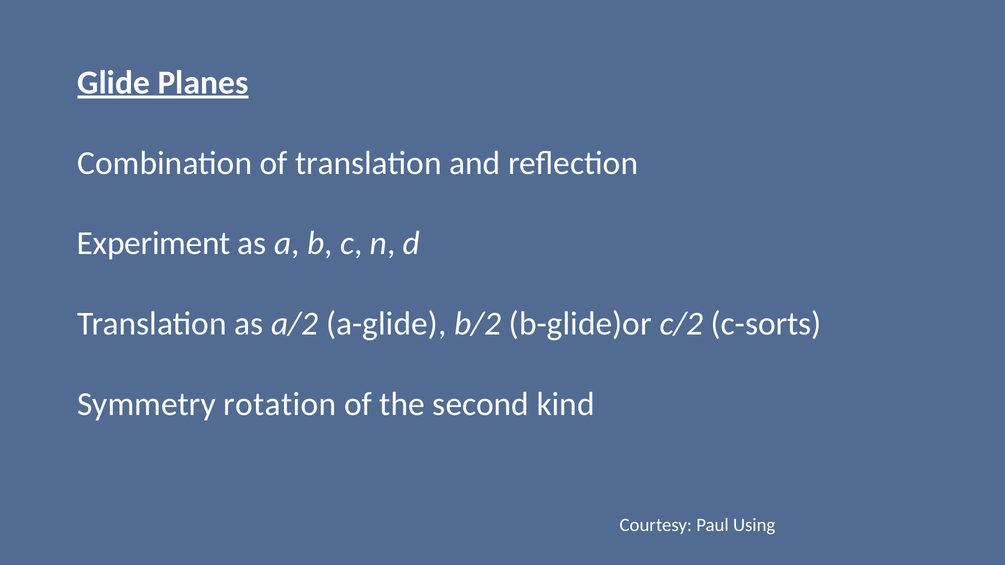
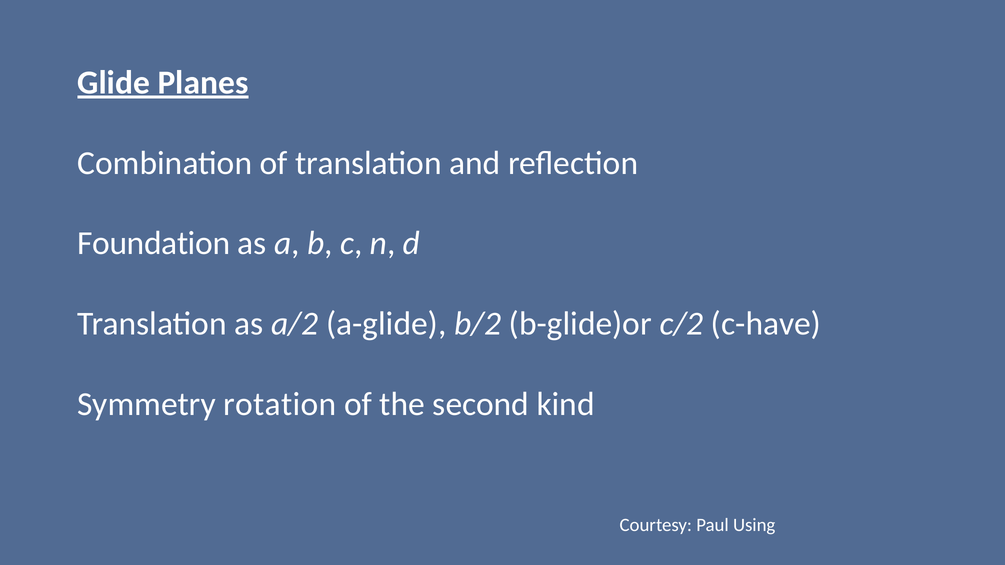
Experiment: Experiment -> Foundation (154, 243)
c-sorts: c-sorts -> c-have (766, 324)
